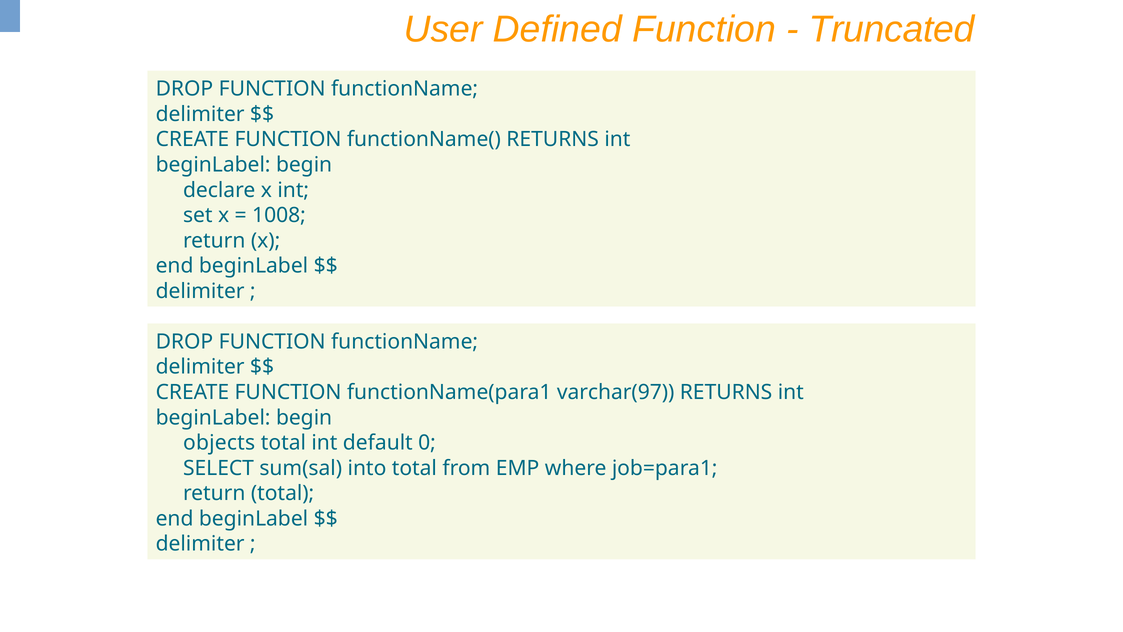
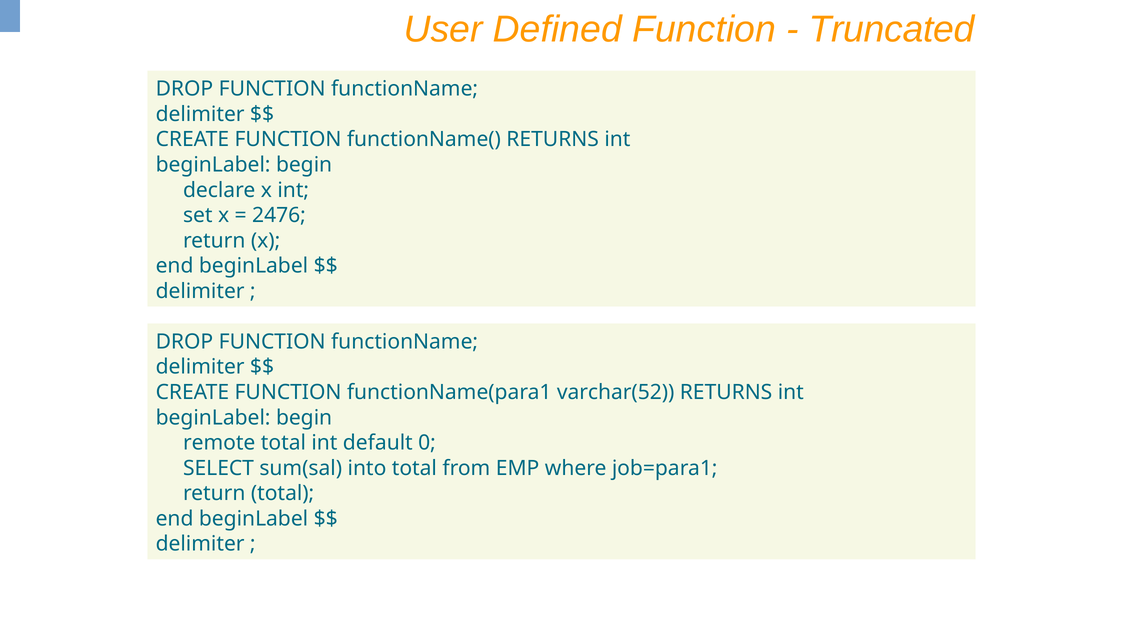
1008: 1008 -> 2476 (279, 215)
varchar(97: varchar(97 -> varchar(52 (616, 392)
objects: objects -> remote (219, 443)
